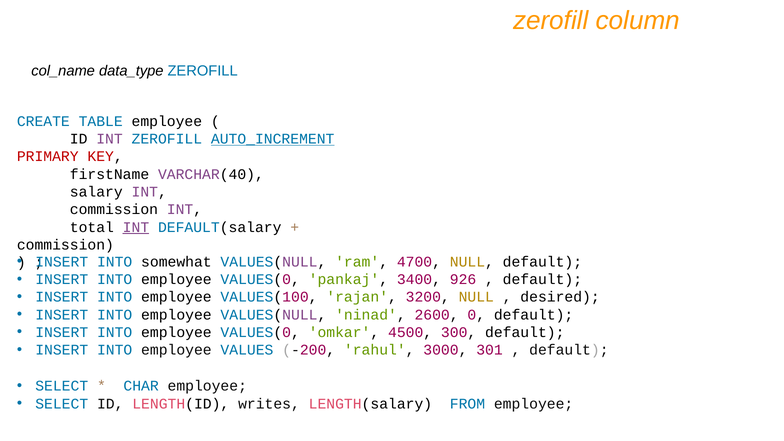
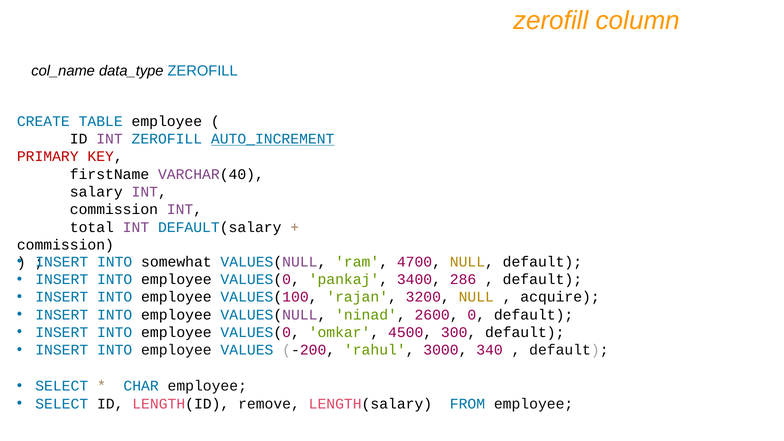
INT underline: present -> none (136, 227)
926: 926 -> 286 (463, 279)
desired: desired -> acquire (560, 297)
301: 301 -> 340 (490, 350)
writes: writes -> remove (269, 404)
